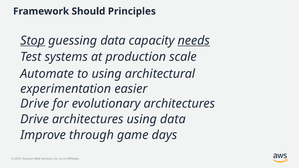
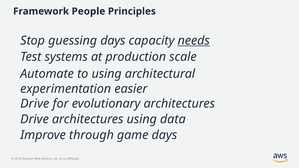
Should: Should -> People (88, 11)
Stop underline: present -> none (33, 41)
guessing data: data -> days (113, 41)
